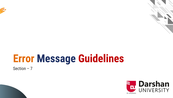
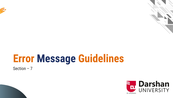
Guidelines colour: red -> orange (101, 58)
